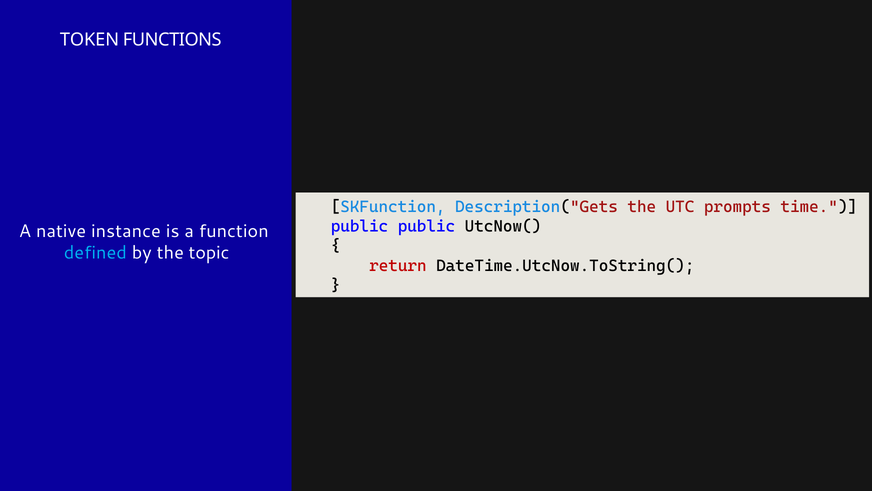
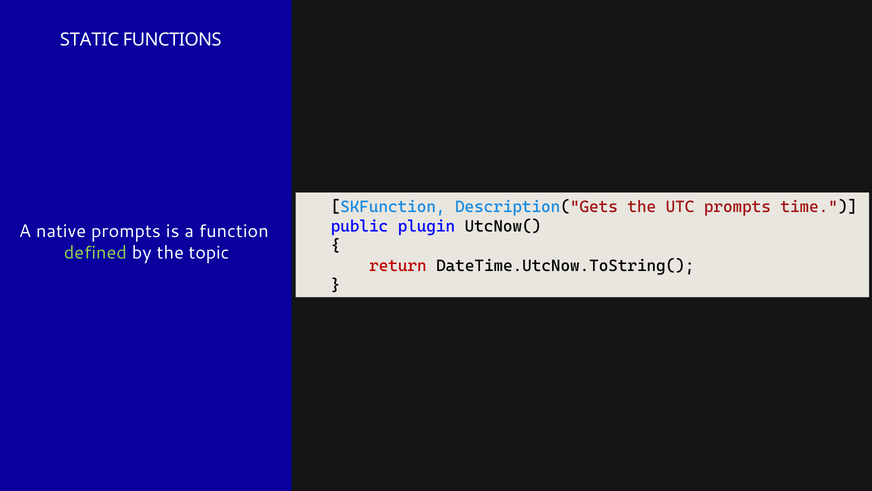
TOKEN: TOKEN -> STATIC (89, 40)
public public: public -> plugin (426, 226)
native instance: instance -> prompts (126, 231)
defined colour: light blue -> light green (95, 253)
